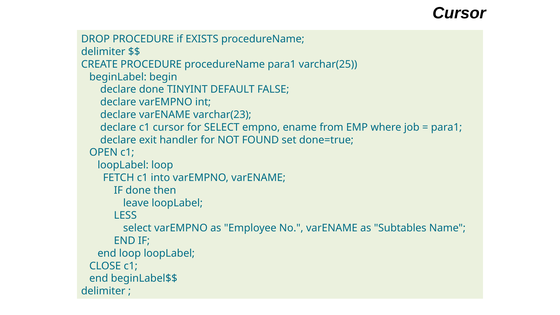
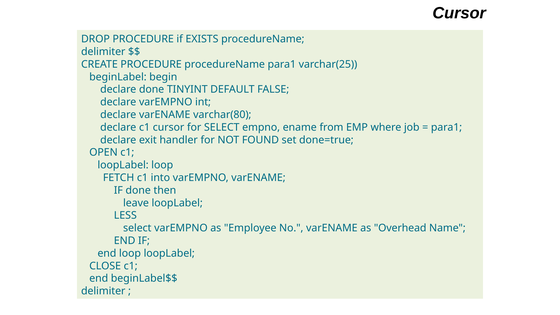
varchar(23: varchar(23 -> varchar(80 (222, 115)
Subtables: Subtables -> Overhead (400, 228)
